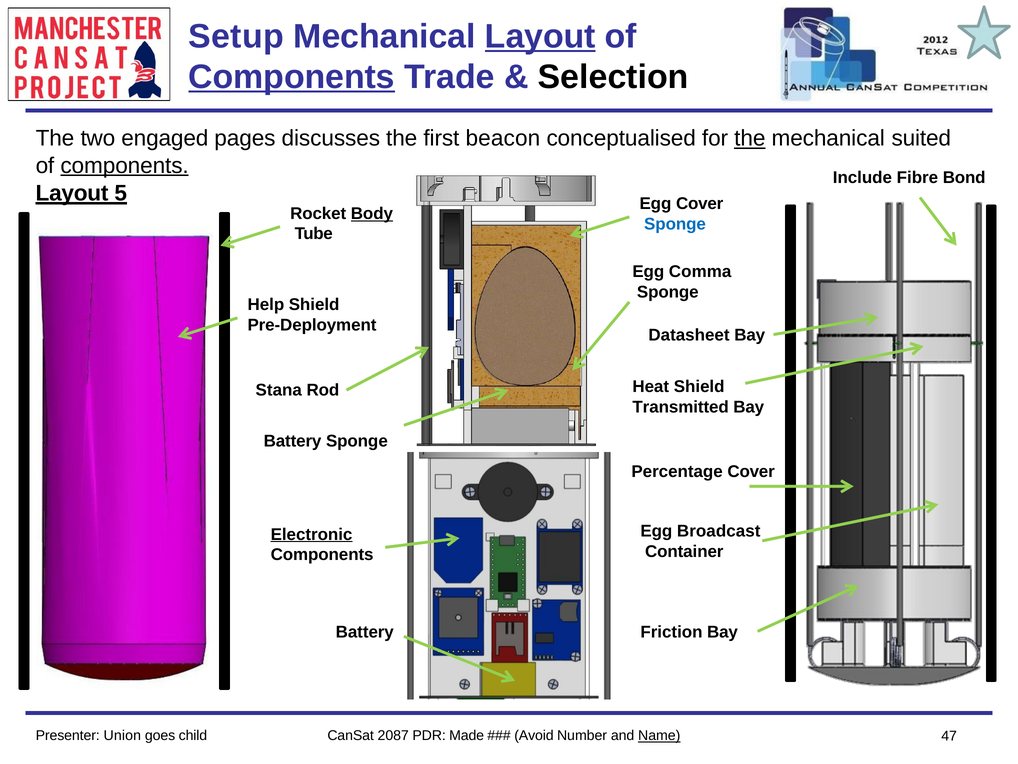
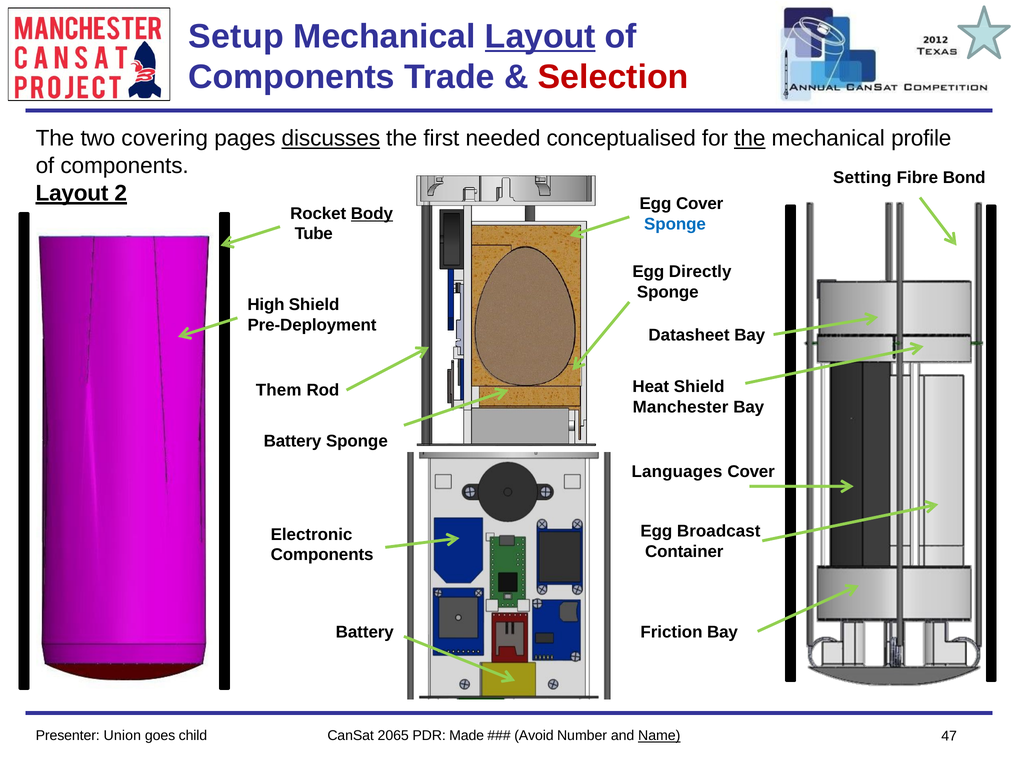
Components underline: present -> none (292, 77)
Selection colour: black -> red (613, 77)
engaged: engaged -> covering (165, 138)
discusses underline: none -> present (331, 138)
beacon: beacon -> needed (503, 138)
suited: suited -> profile (921, 138)
components underline: present -> none (125, 166)
Include: Include -> Setting (862, 178)
5: 5 -> 2 (121, 193)
Comma: Comma -> Directly (700, 272)
Help: Help -> High (266, 304)
Stana: Stana -> Them (279, 390)
Transmitted: Transmitted -> Manchester (681, 407)
Percentage: Percentage -> Languages (677, 471)
Electronic underline: present -> none (312, 534)
2087: 2087 -> 2065 (393, 735)
